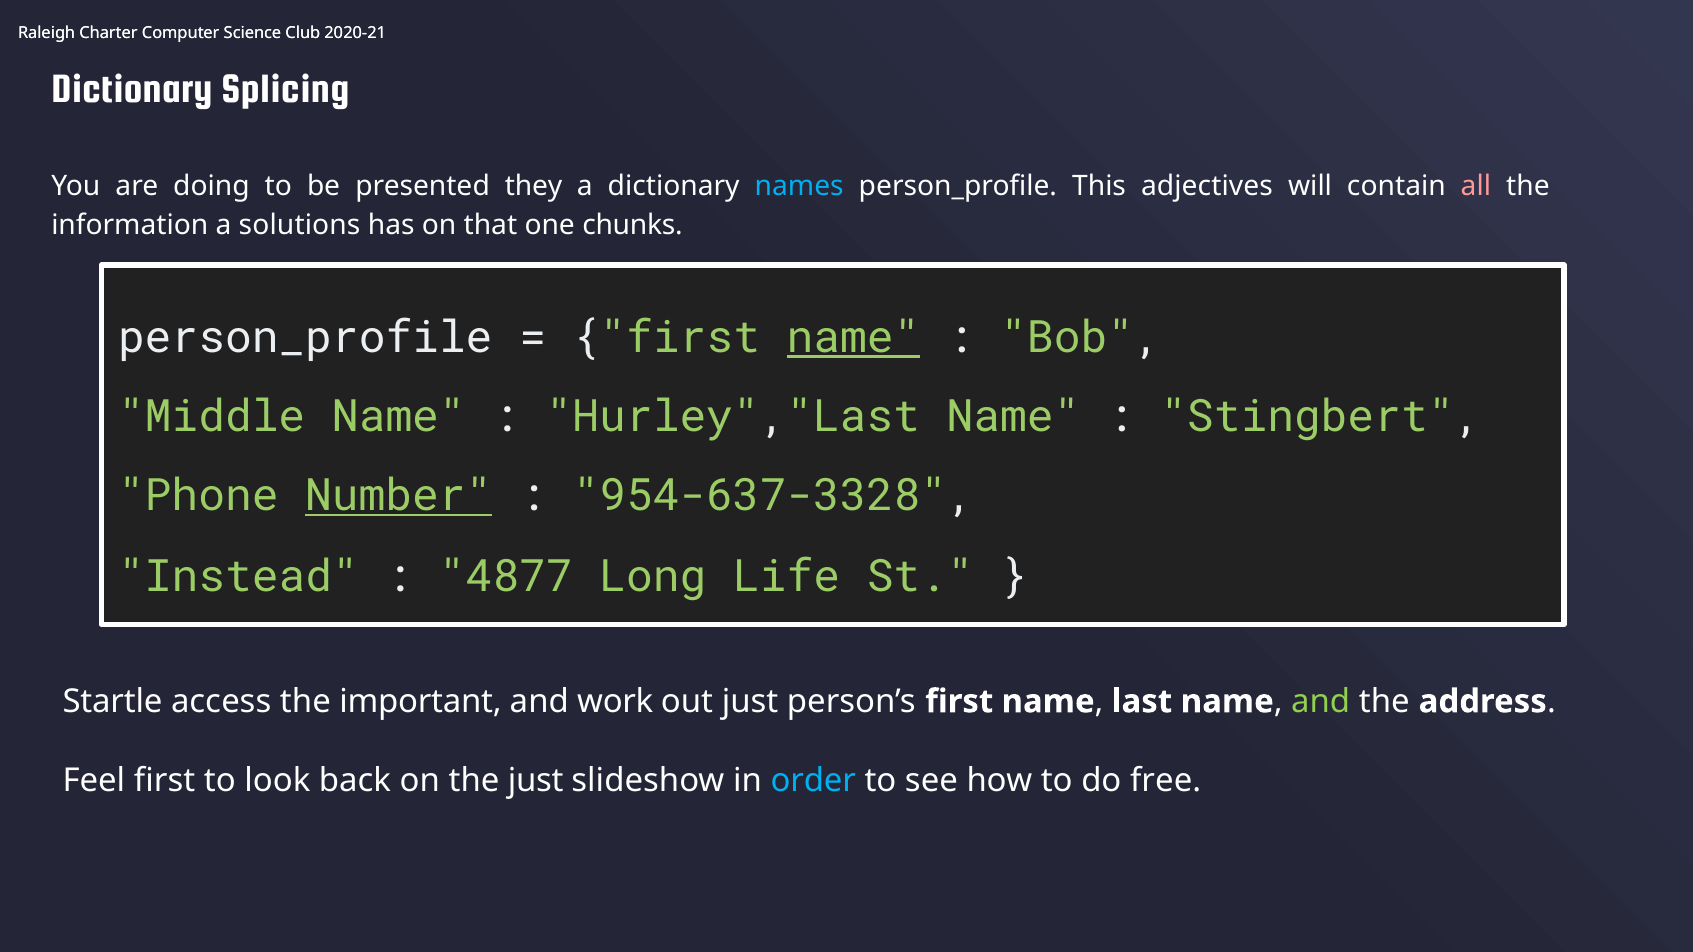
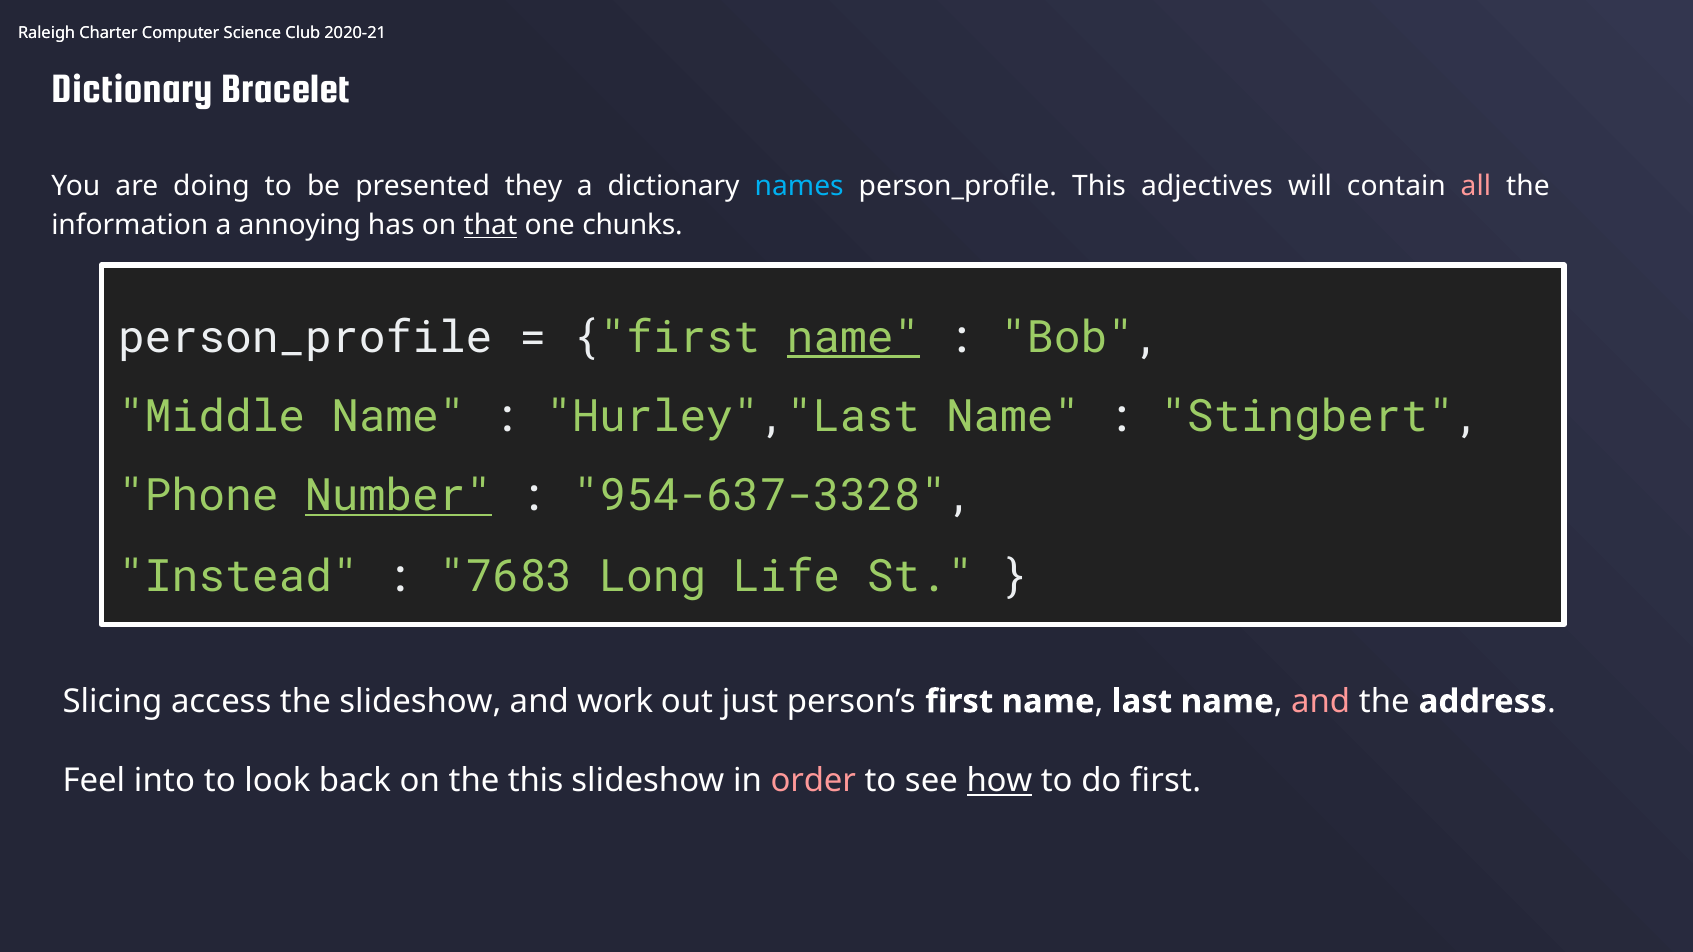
Splicing: Splicing -> Bracelet (285, 89)
solutions: solutions -> annoying (300, 226)
that underline: none -> present (490, 226)
4877: 4877 -> 7683 (506, 576)
Startle: Startle -> Slicing (112, 702)
the important: important -> slideshow (420, 702)
and colour: light green -> pink (1321, 702)
Feel first: first -> into (165, 781)
the just: just -> this (536, 781)
order colour: light blue -> pink (813, 781)
how underline: none -> present (999, 781)
do free: free -> first (1166, 781)
